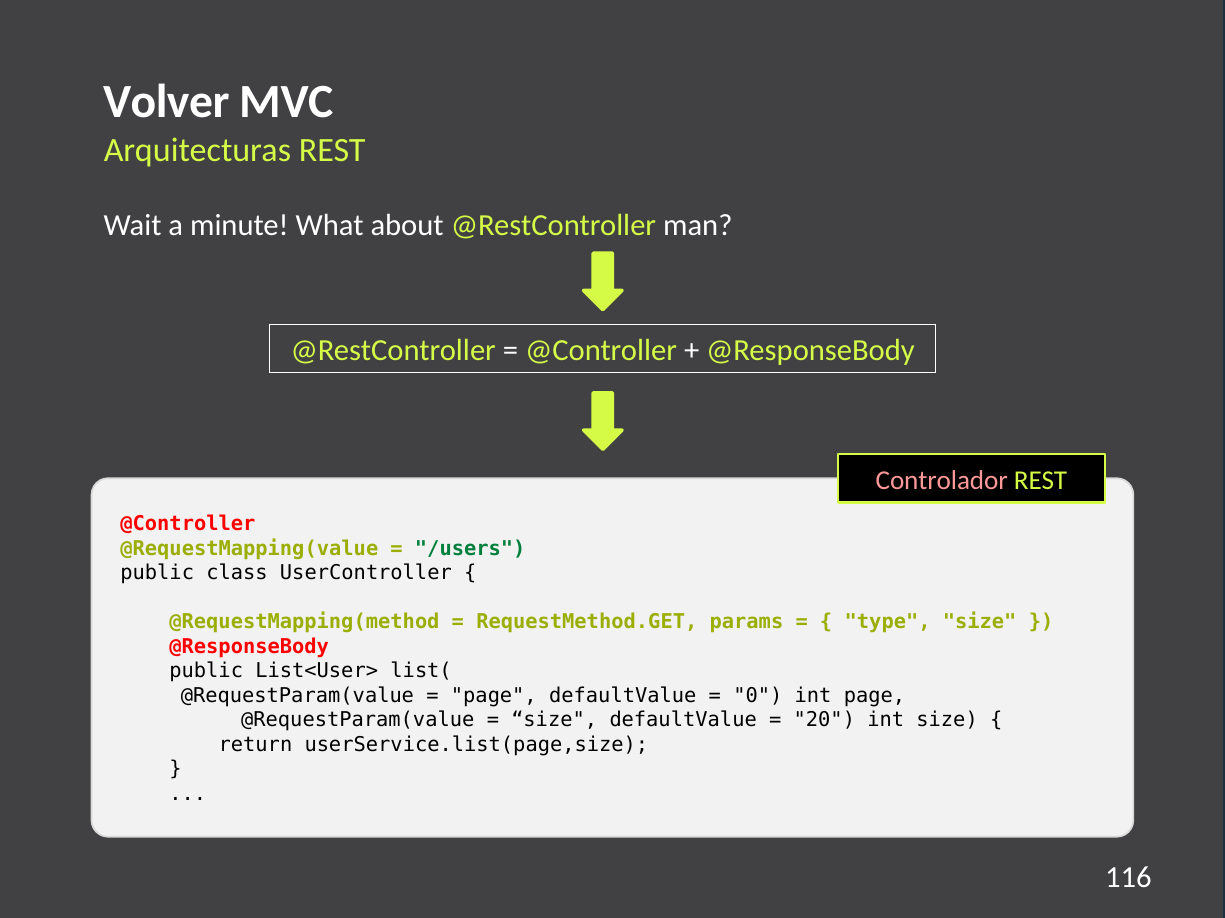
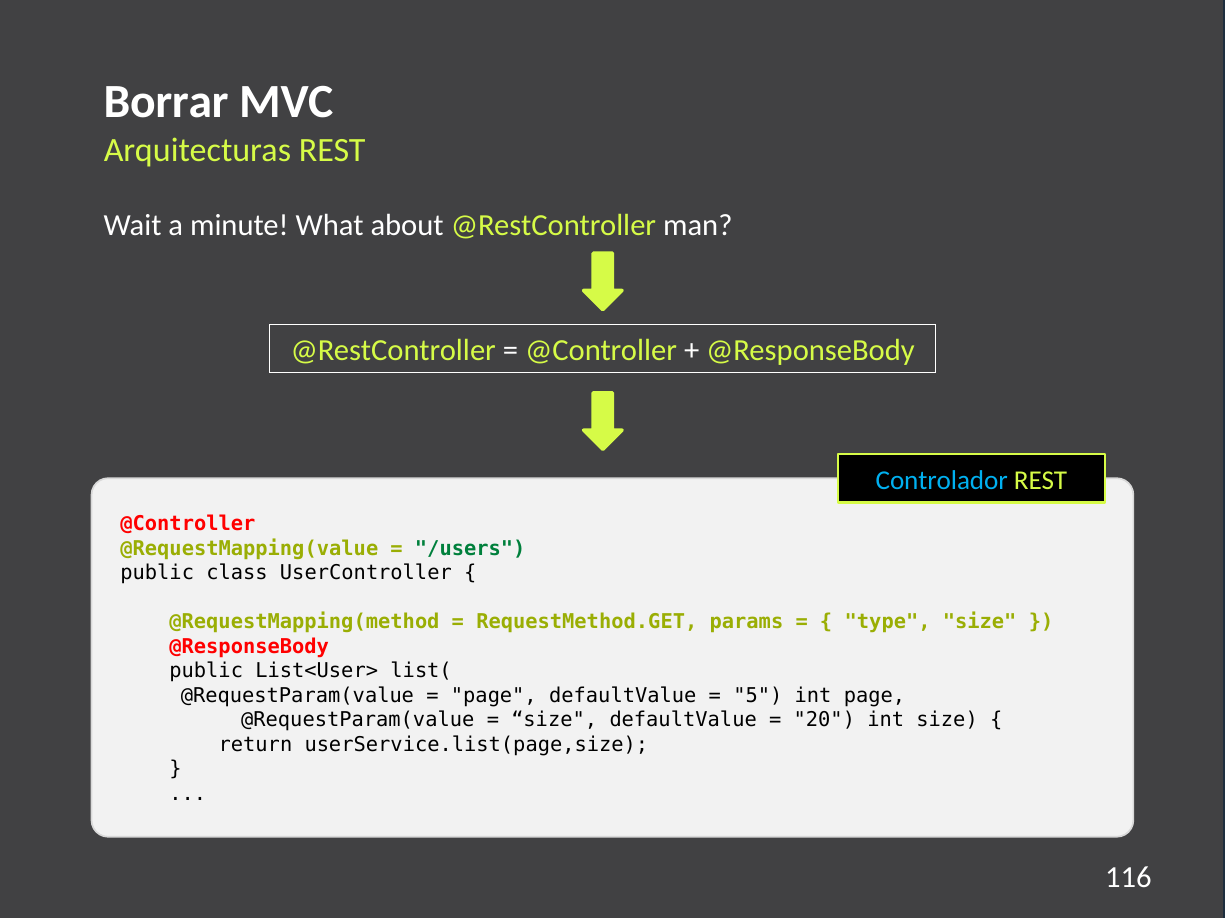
Volver: Volver -> Borrar (166, 102)
Controlador colour: pink -> light blue (942, 480)
0: 0 -> 5 (758, 696)
